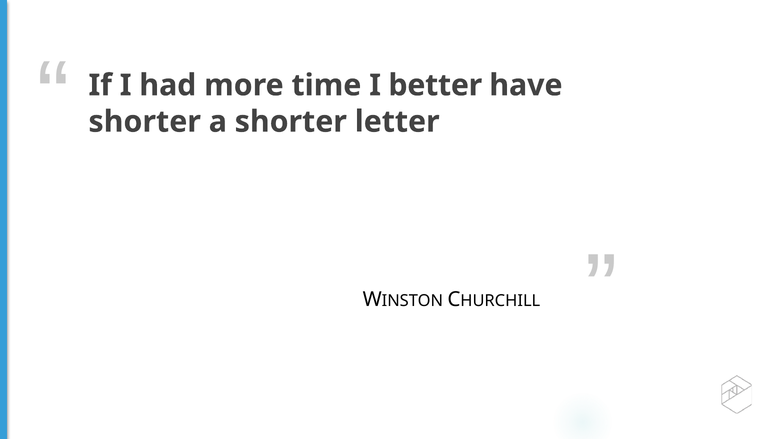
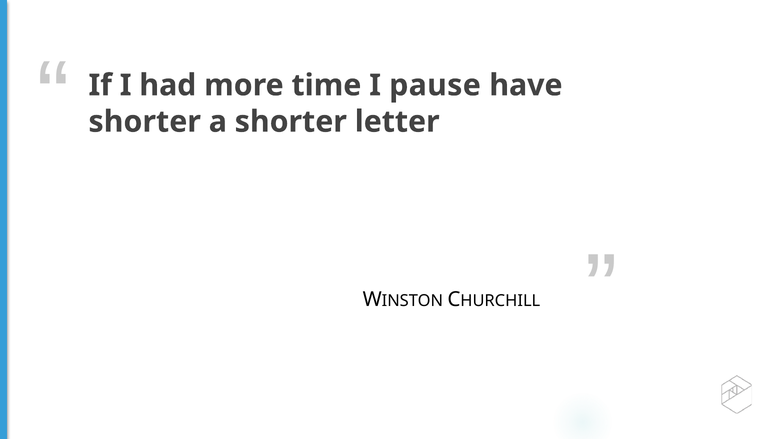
better: better -> pause (435, 85)
